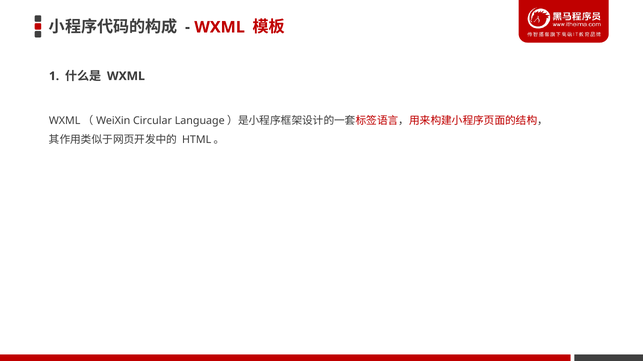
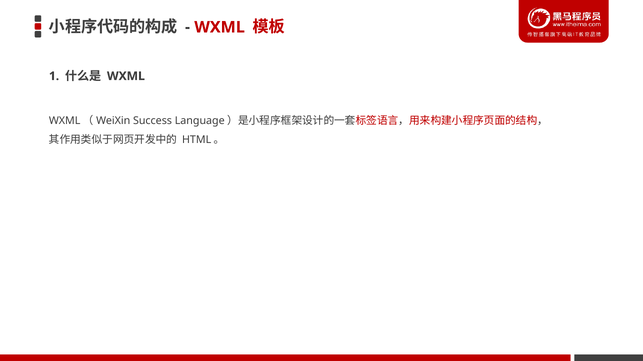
Circular: Circular -> Success (153, 121)
